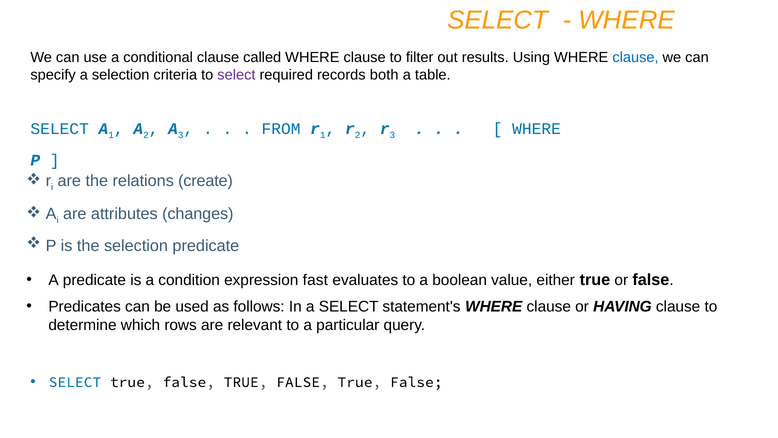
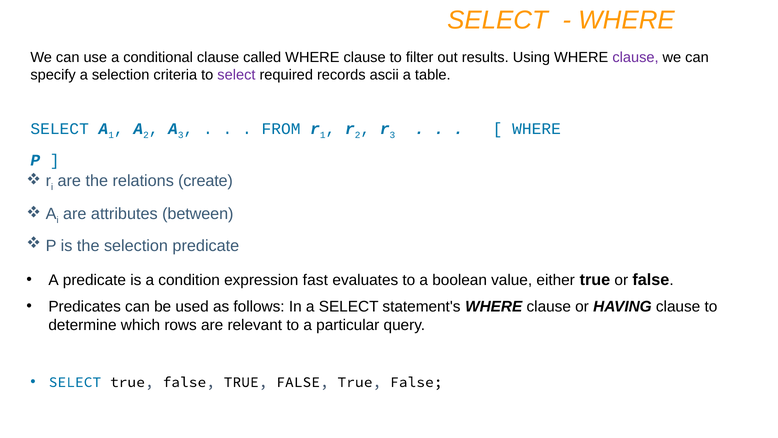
clause colour: blue -> purple (635, 57)
both: both -> ascii (384, 75)
changes: changes -> between (198, 214)
